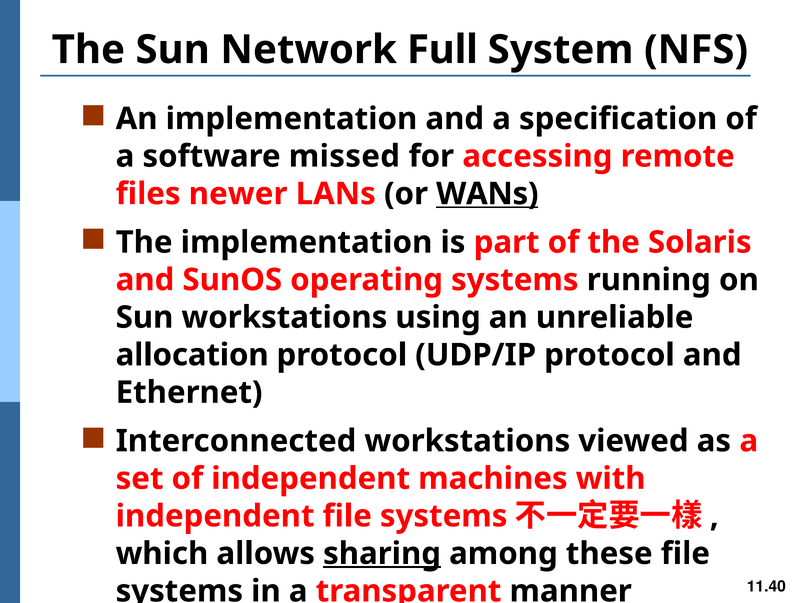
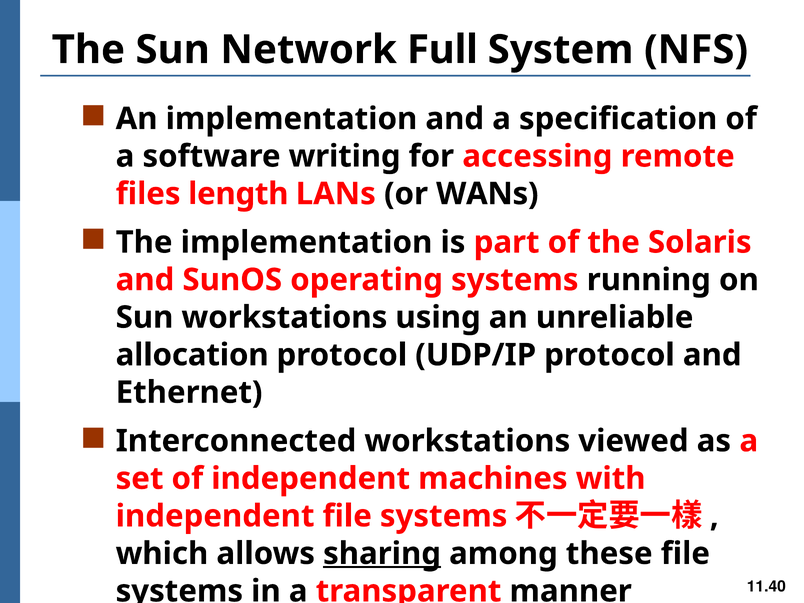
missed: missed -> writing (345, 156)
newer: newer -> length (238, 194)
WANs underline: present -> none (487, 194)
